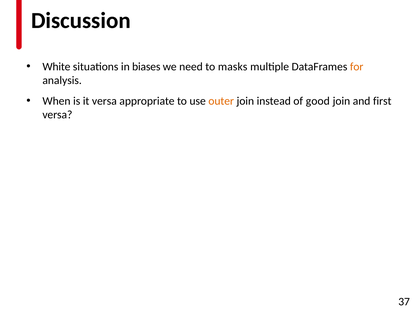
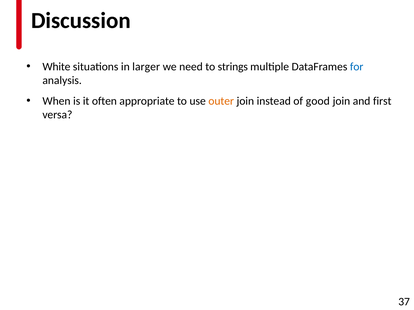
biases: biases -> larger (146, 67)
masks: masks -> strings (233, 67)
for colour: orange -> blue (357, 67)
it versa: versa -> often (104, 101)
